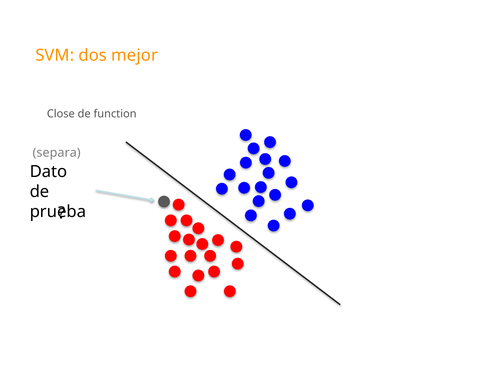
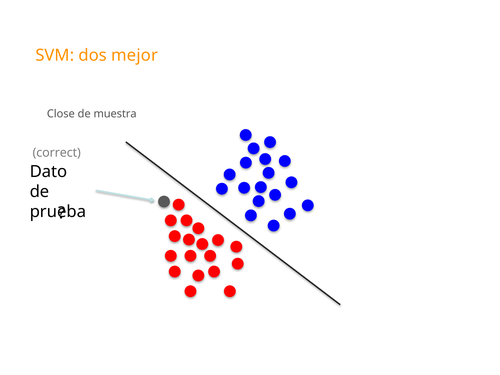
function: function -> muestra (115, 114)
separa: separa -> correct (57, 153)
